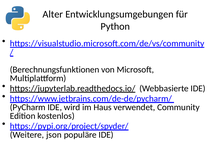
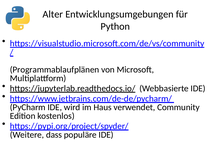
Berechnungsfunktionen: Berechnungsfunktionen -> Programmablaufplänen (55, 69)
json: json -> dass (54, 135)
